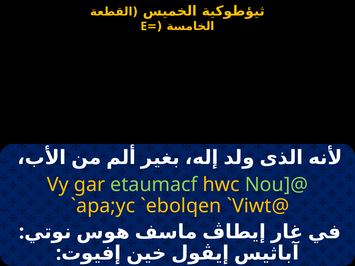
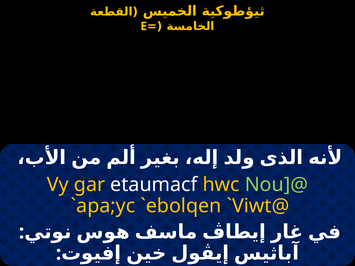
etaumacf colour: light green -> white (154, 185)
